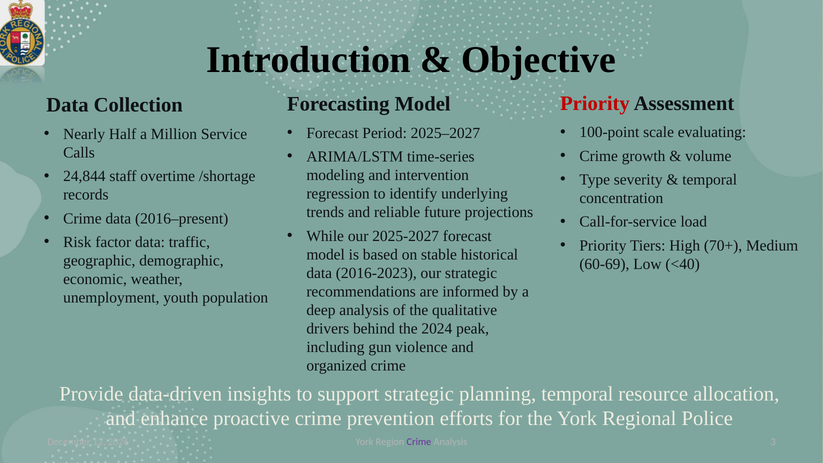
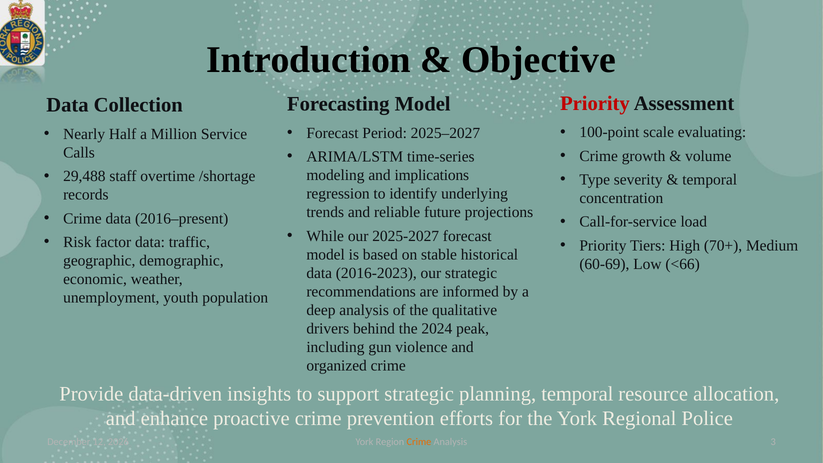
intervention: intervention -> implications (432, 175)
24,844: 24,844 -> 29,488 (84, 176)
<40: <40 -> <66 (683, 264)
Crime colour: purple -> orange (419, 442)
